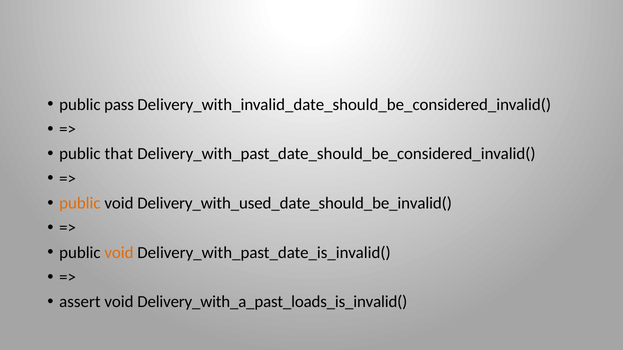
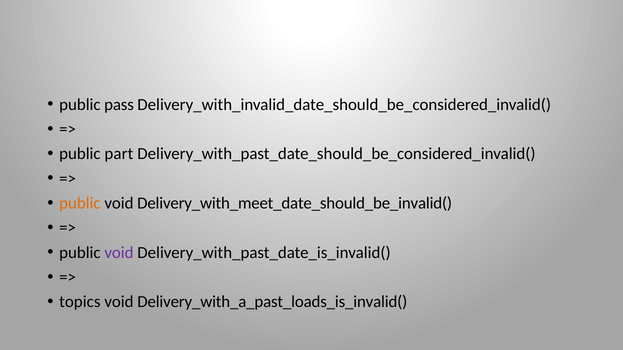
that: that -> part (119, 154)
Delivery_with_used_date_should_be_invalid(: Delivery_with_used_date_should_be_invalid( -> Delivery_with_meet_date_should_be_invalid( (295, 203)
void colour: orange -> purple (119, 253)
assert: assert -> topics (80, 302)
